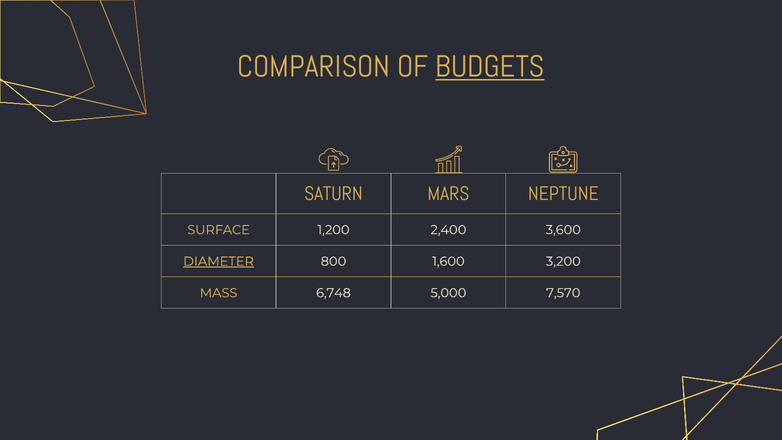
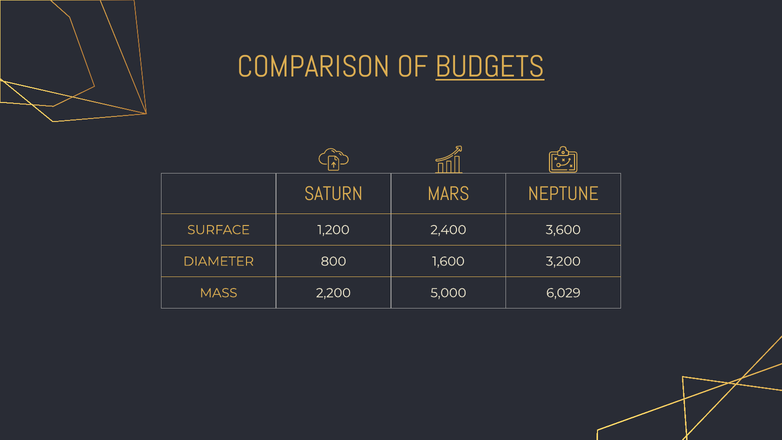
DIAMETER underline: present -> none (219, 261)
6,748: 6,748 -> 2,200 (333, 293)
7,570: 7,570 -> 6,029 (563, 293)
